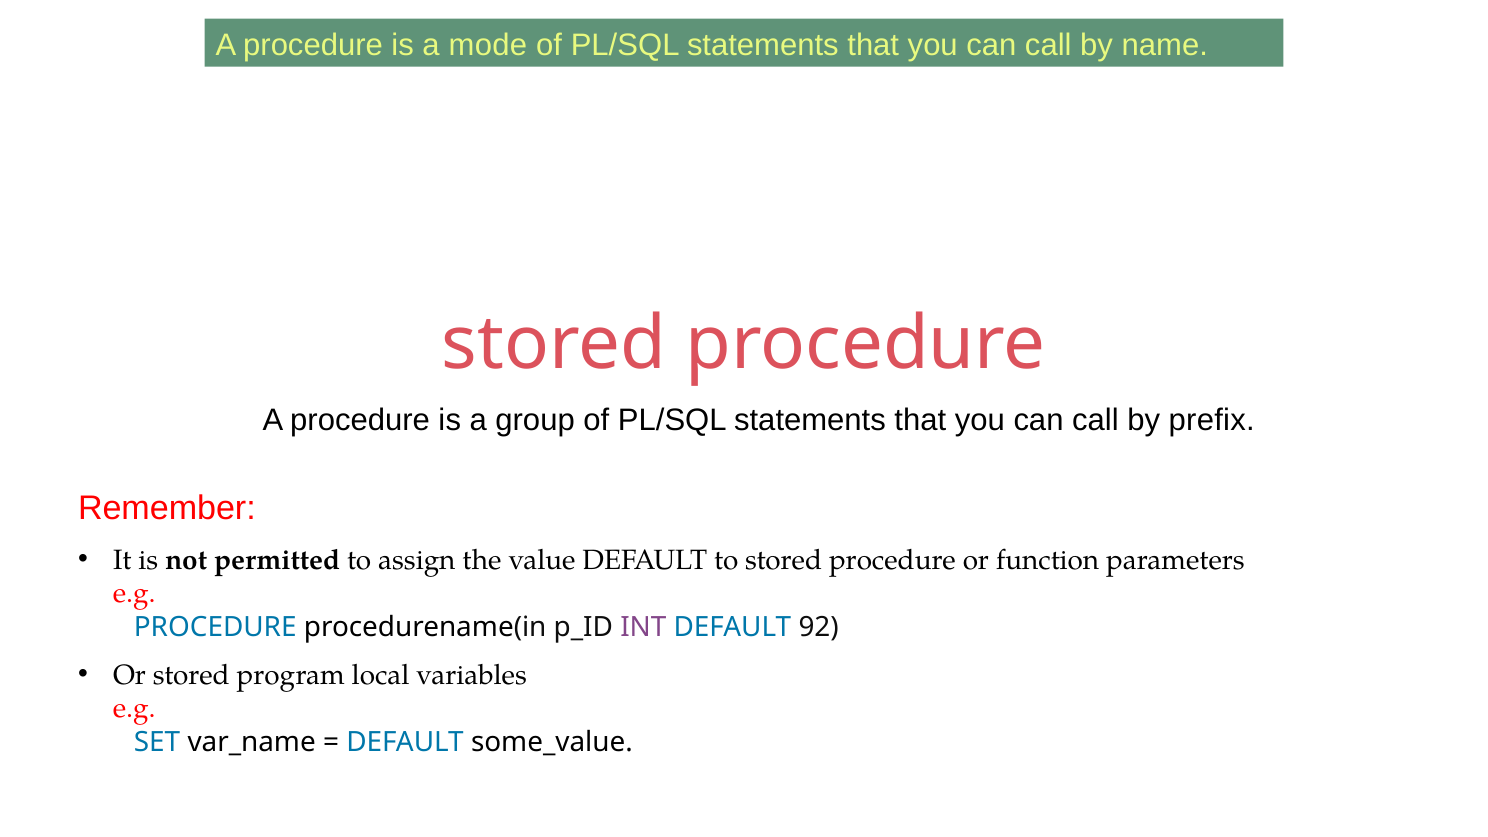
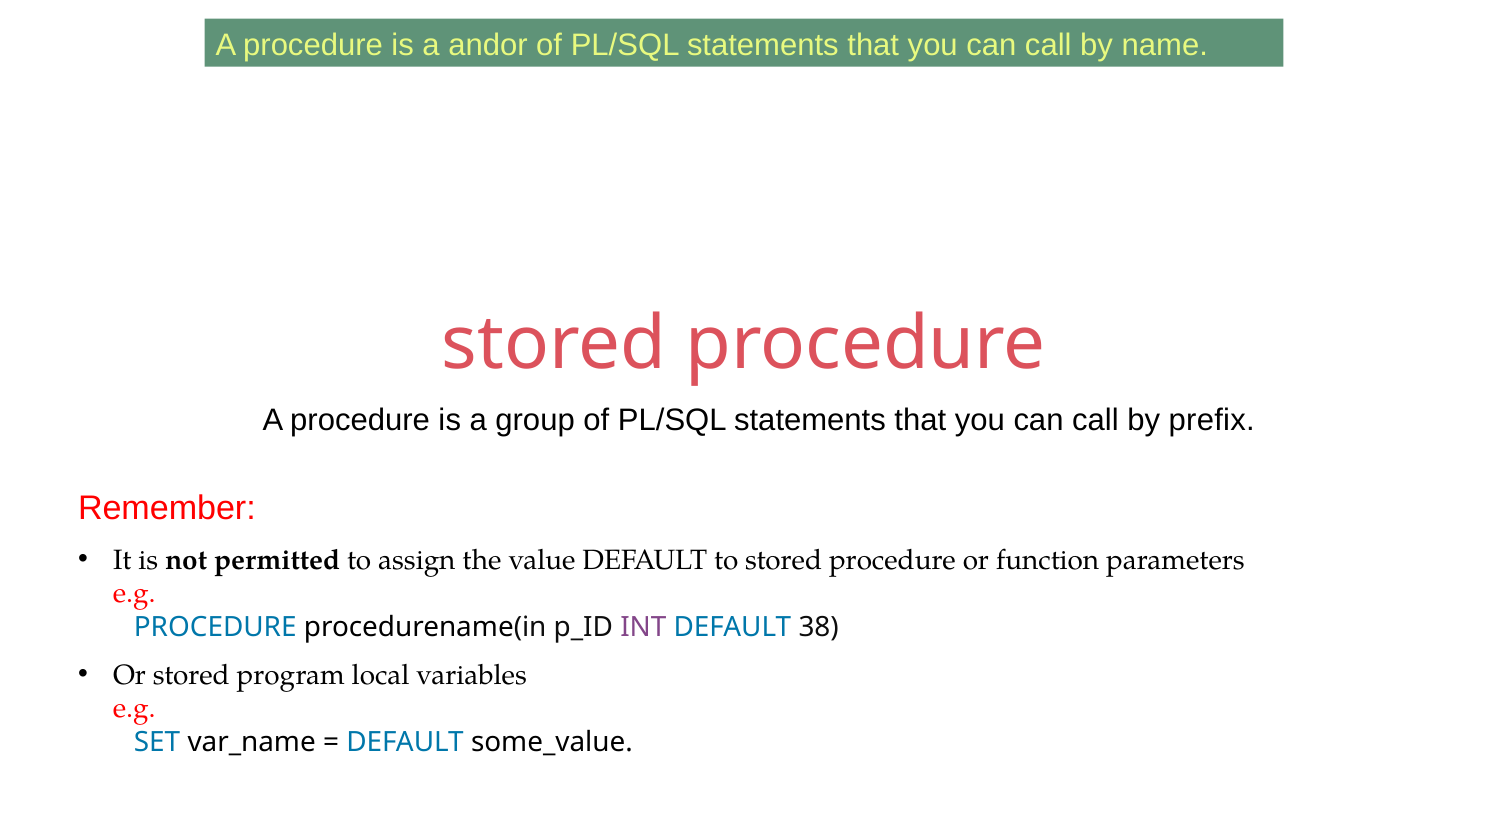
mode: mode -> andor (488, 45)
92: 92 -> 38 (819, 627)
